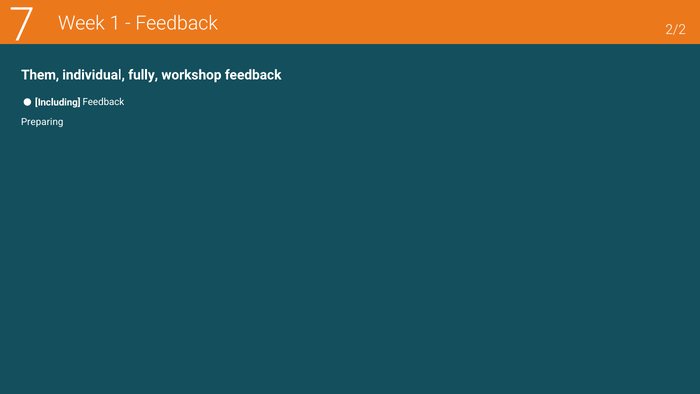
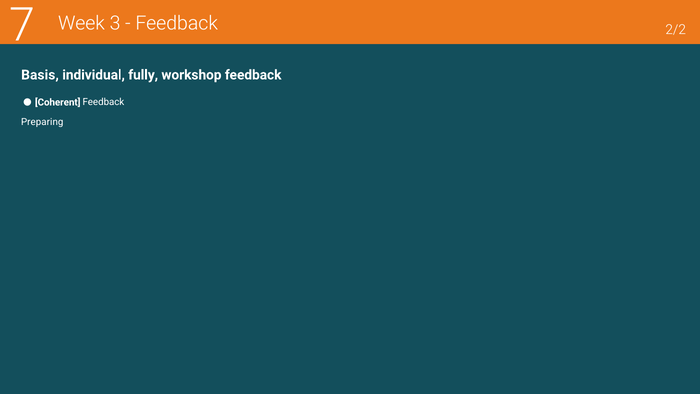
1: 1 -> 3 (115, 23)
Them: Them -> Basis (40, 75)
Including: Including -> Coherent (58, 102)
